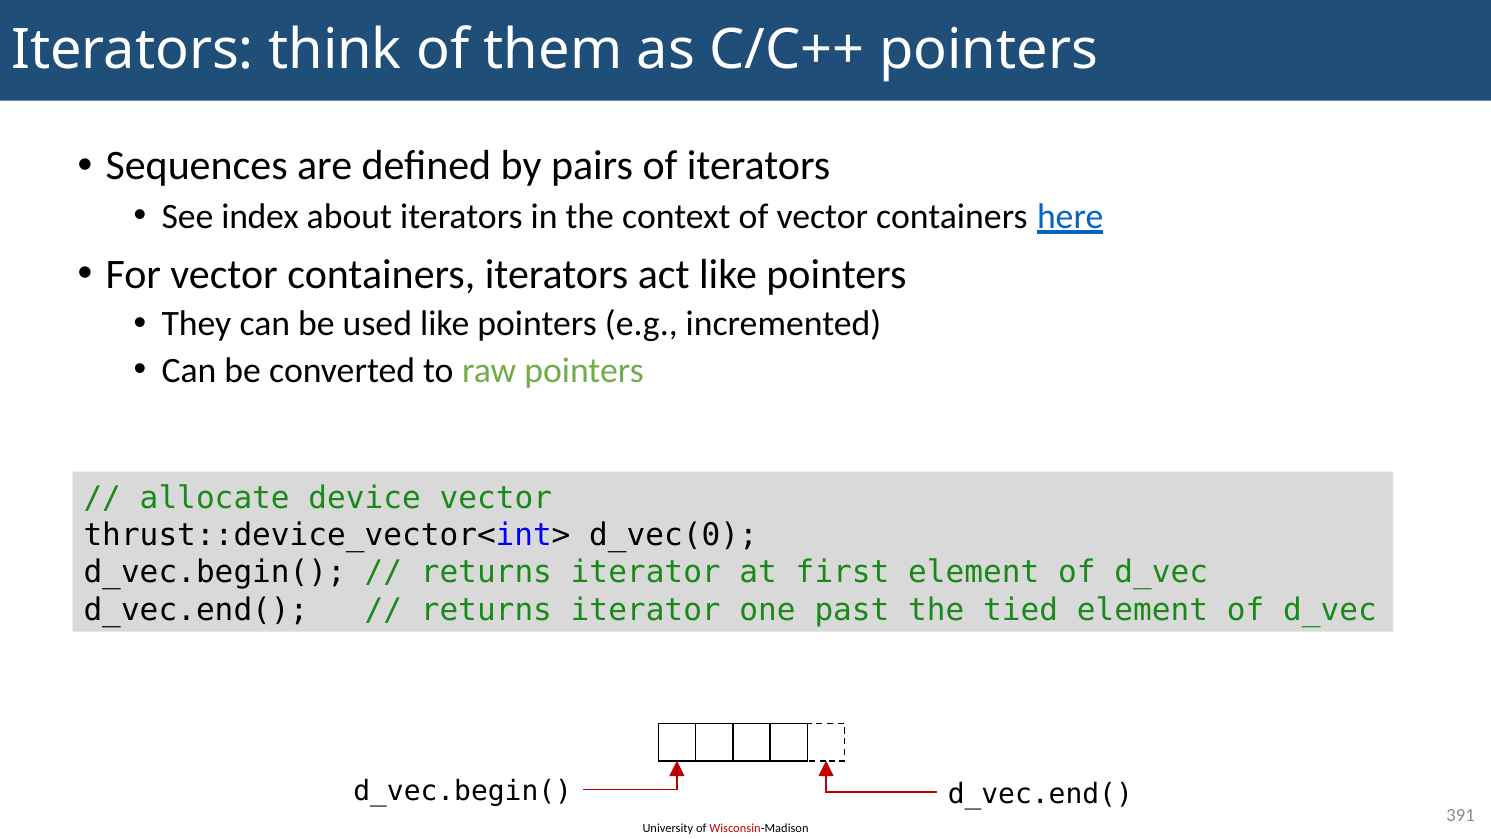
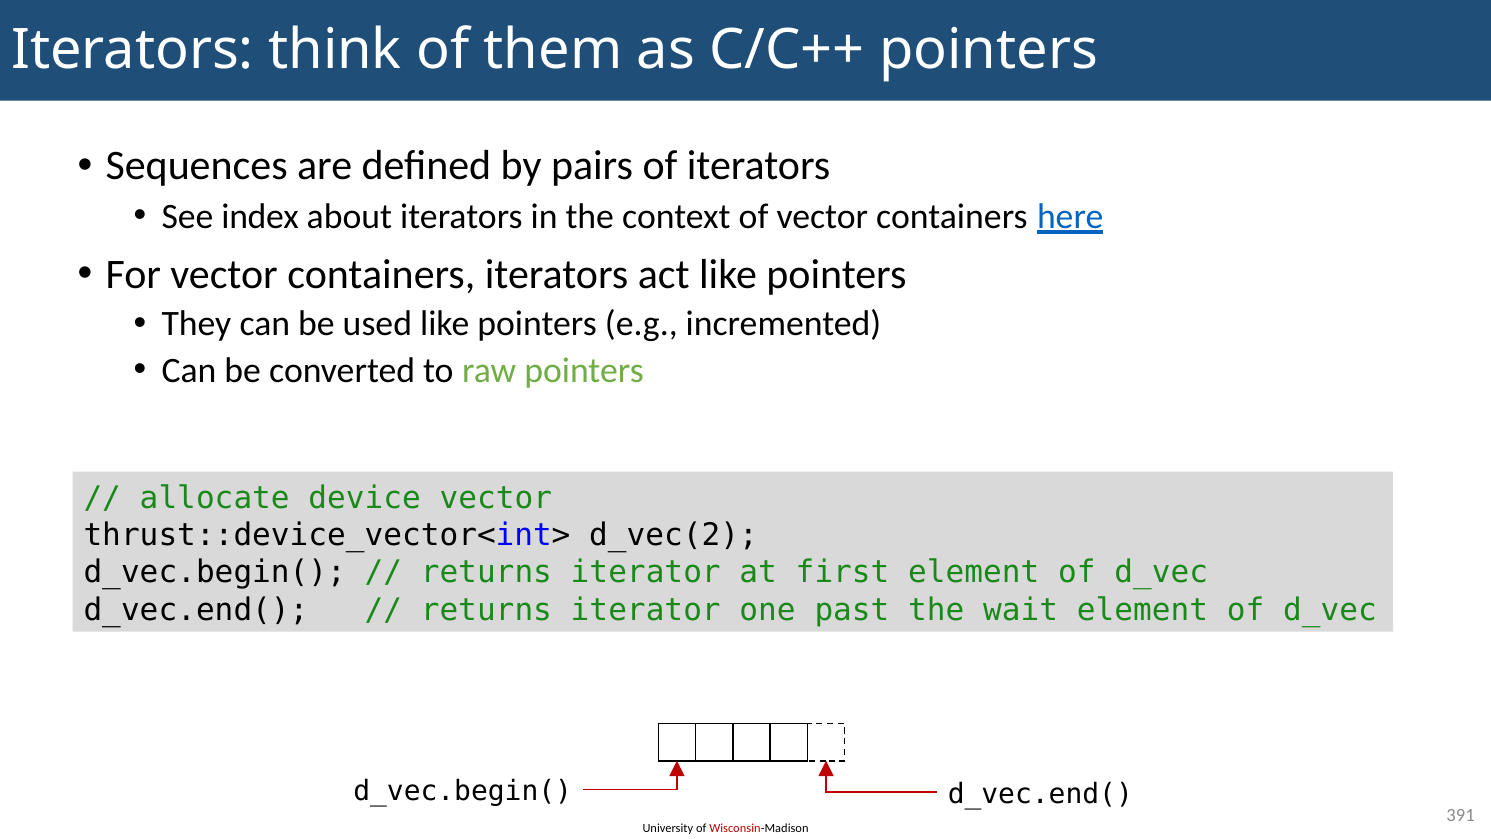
d_vec(0: d_vec(0 -> d_vec(2 (674, 535)
tied: tied -> wait (1021, 610)
